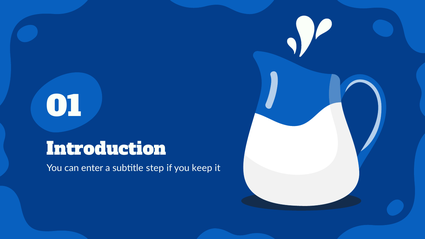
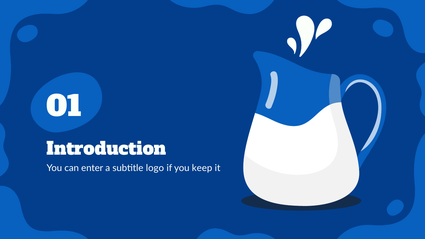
step: step -> logo (155, 168)
